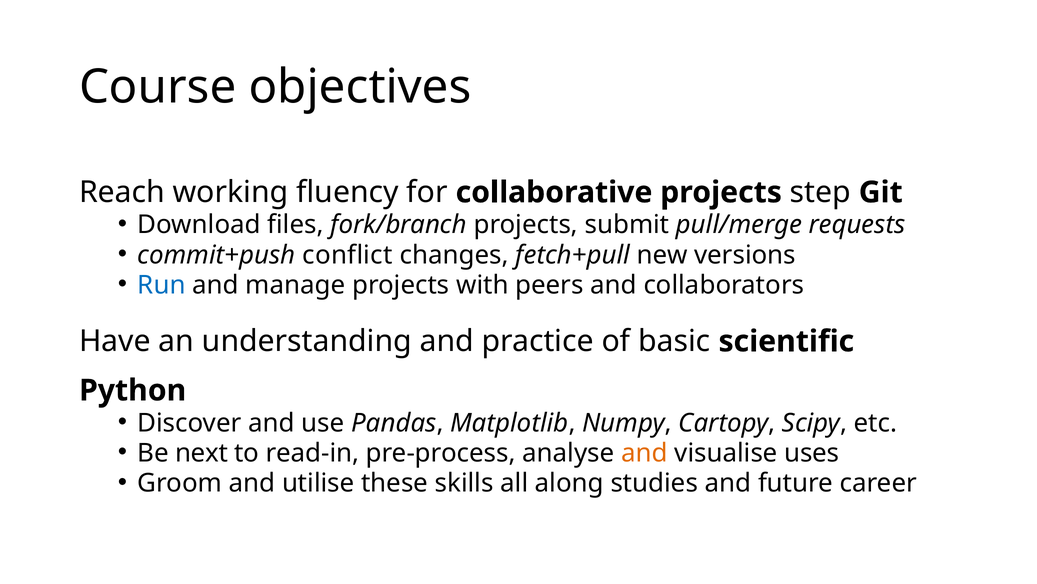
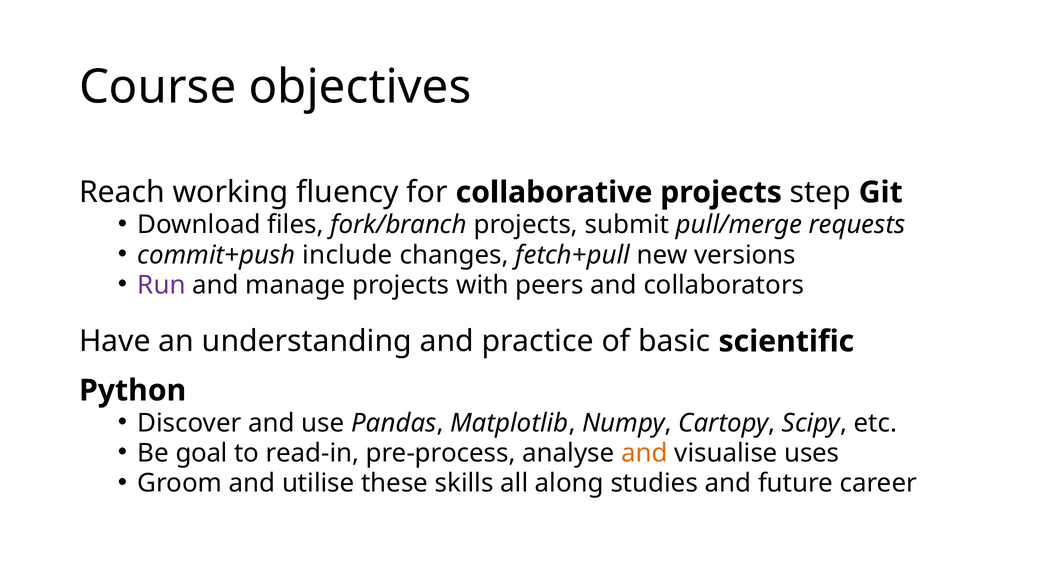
conflict: conflict -> include (347, 255)
Run colour: blue -> purple (161, 285)
next: next -> goal (202, 453)
